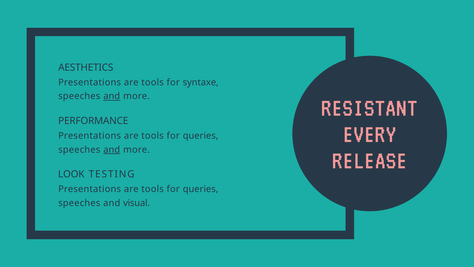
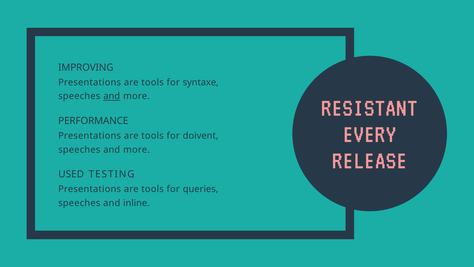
AESTHETICS: AESTHETICS -> IMPROVING (86, 67)
queries: queries -> doivent (201, 136)
and underline: present -> none (112, 149)
LOOK: LOOK -> USED (71, 174)
visual: visual -> inline (136, 203)
